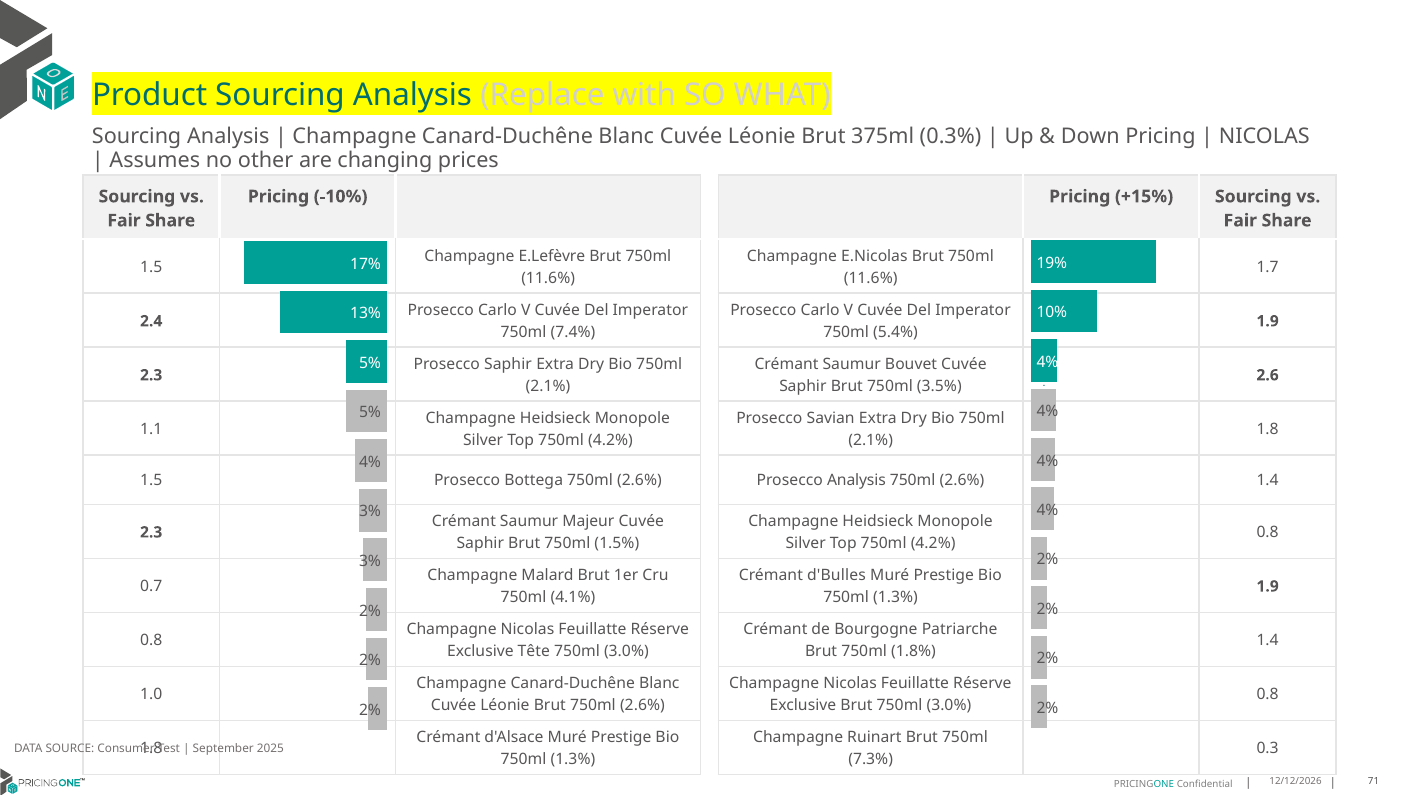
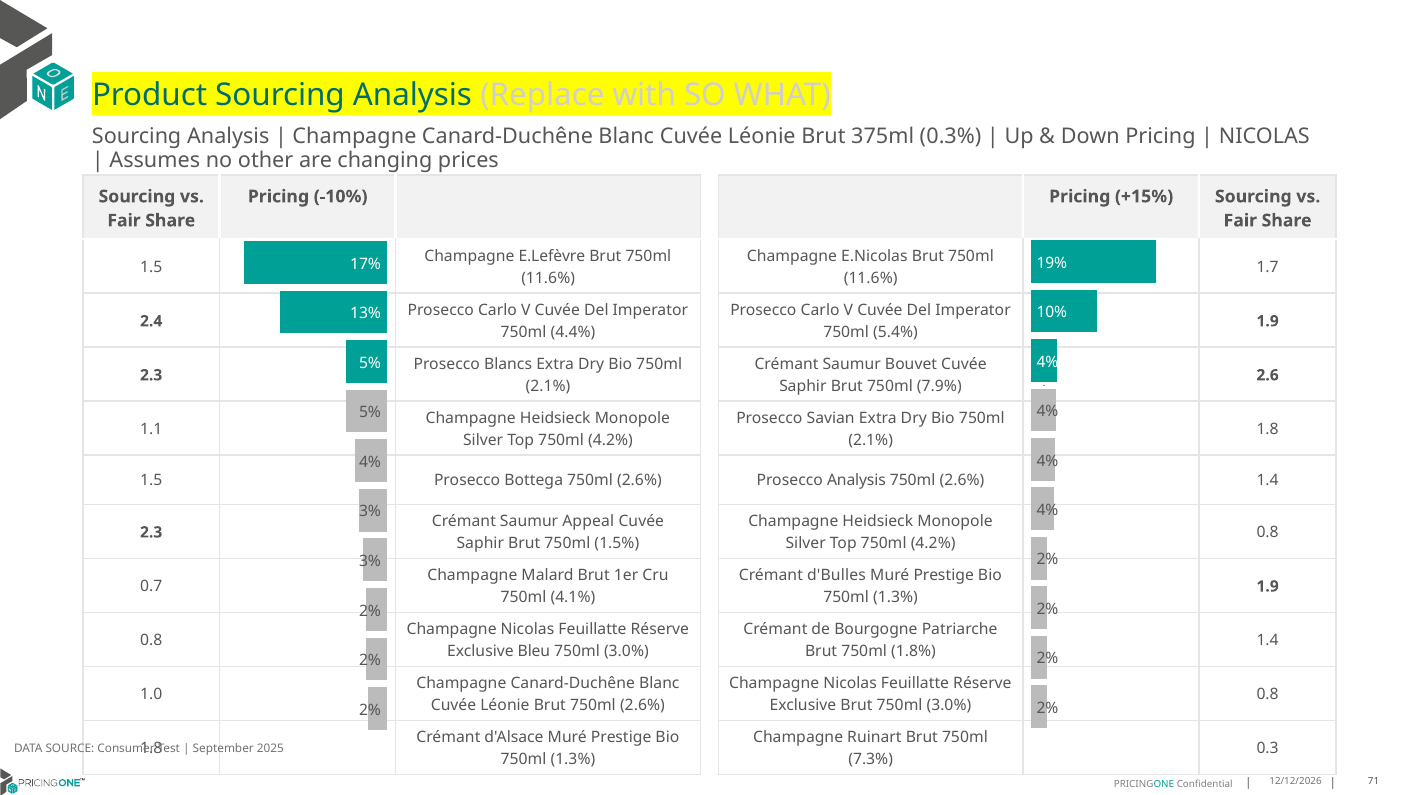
7.4%: 7.4% -> 4.4% (573, 332)
Prosecco Saphir: Saphir -> Blancs (508, 365)
3.5%: 3.5% -> 7.9% (939, 386)
Majeur: Majeur -> Appeal (588, 522)
Tête: Tête -> Bleu (534, 652)
